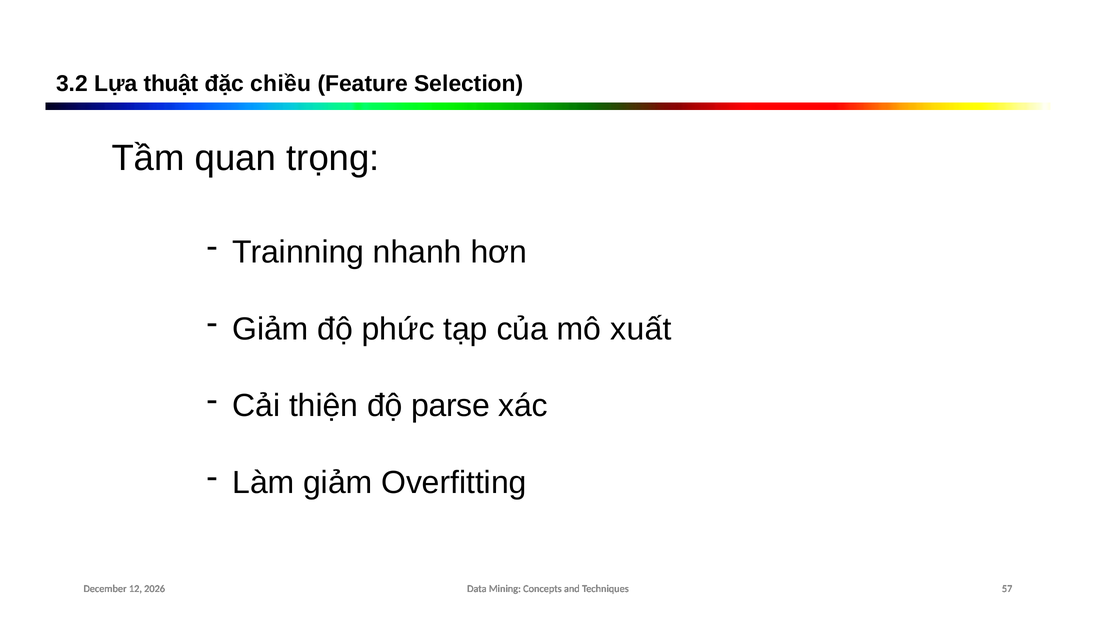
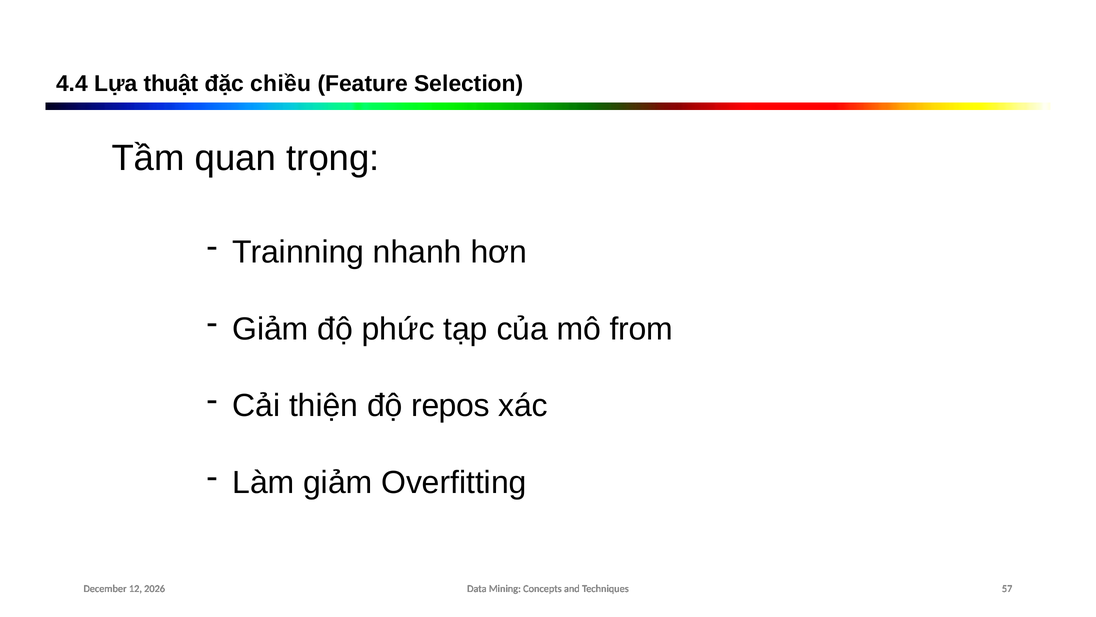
3.2: 3.2 -> 4.4 (72, 83)
xuất: xuất -> from (641, 329)
parse: parse -> repos (451, 406)
